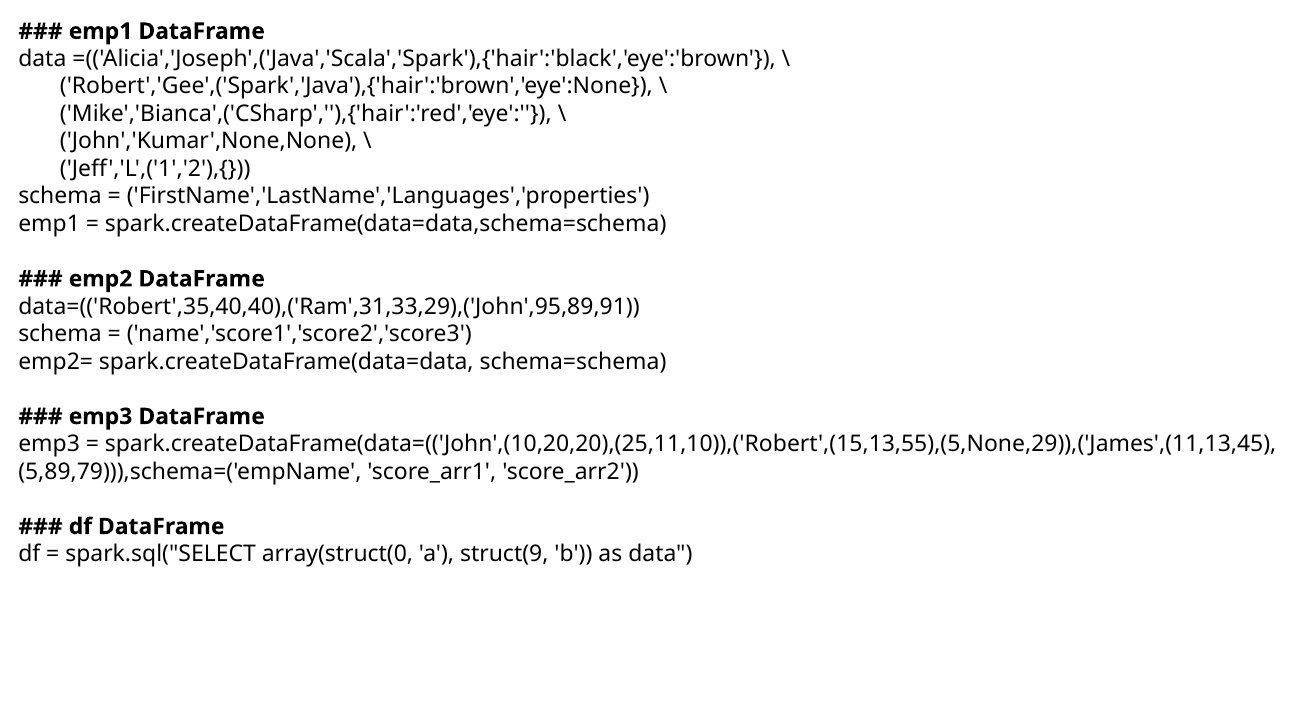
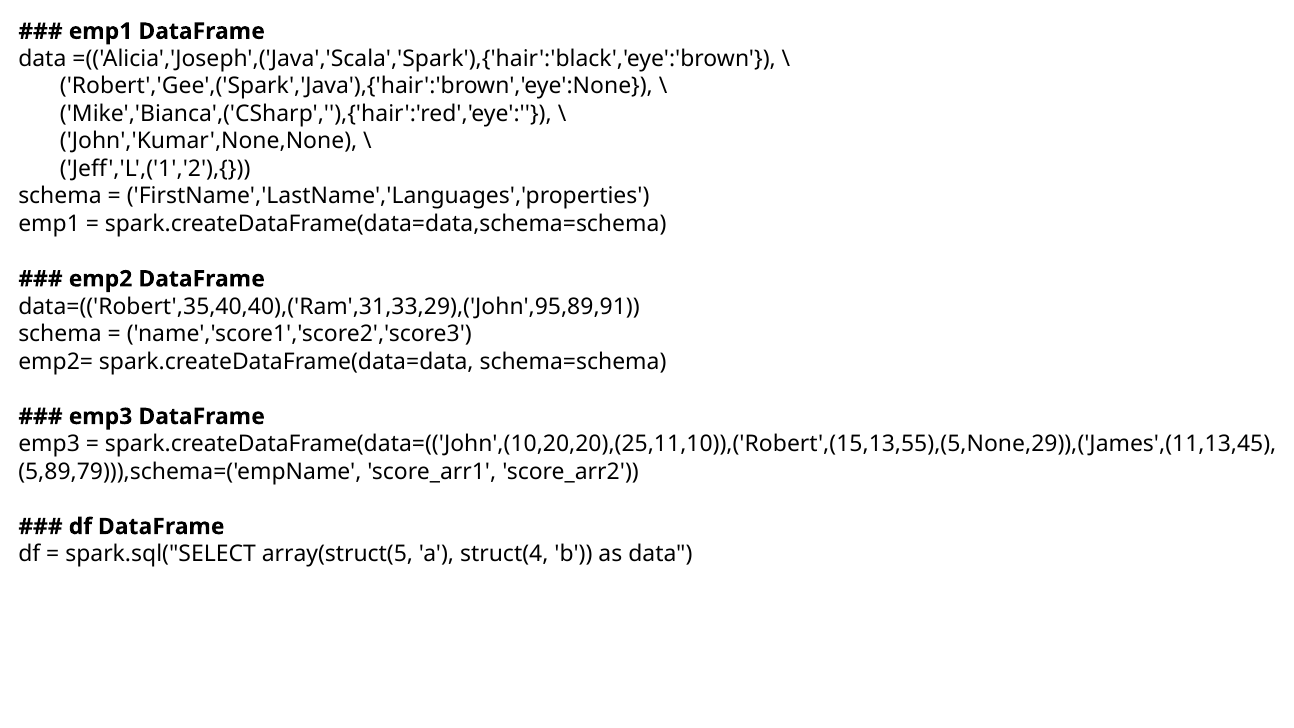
array(struct(0: array(struct(0 -> array(struct(5 (337, 554)
struct(9: struct(9 -> struct(4 (504, 554)
